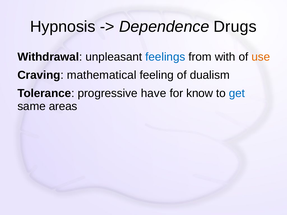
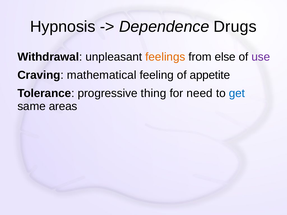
feelings colour: blue -> orange (165, 57)
with: with -> else (225, 57)
use colour: orange -> purple (261, 57)
dualism: dualism -> appetite (210, 75)
have: have -> thing (154, 93)
know: know -> need (200, 93)
